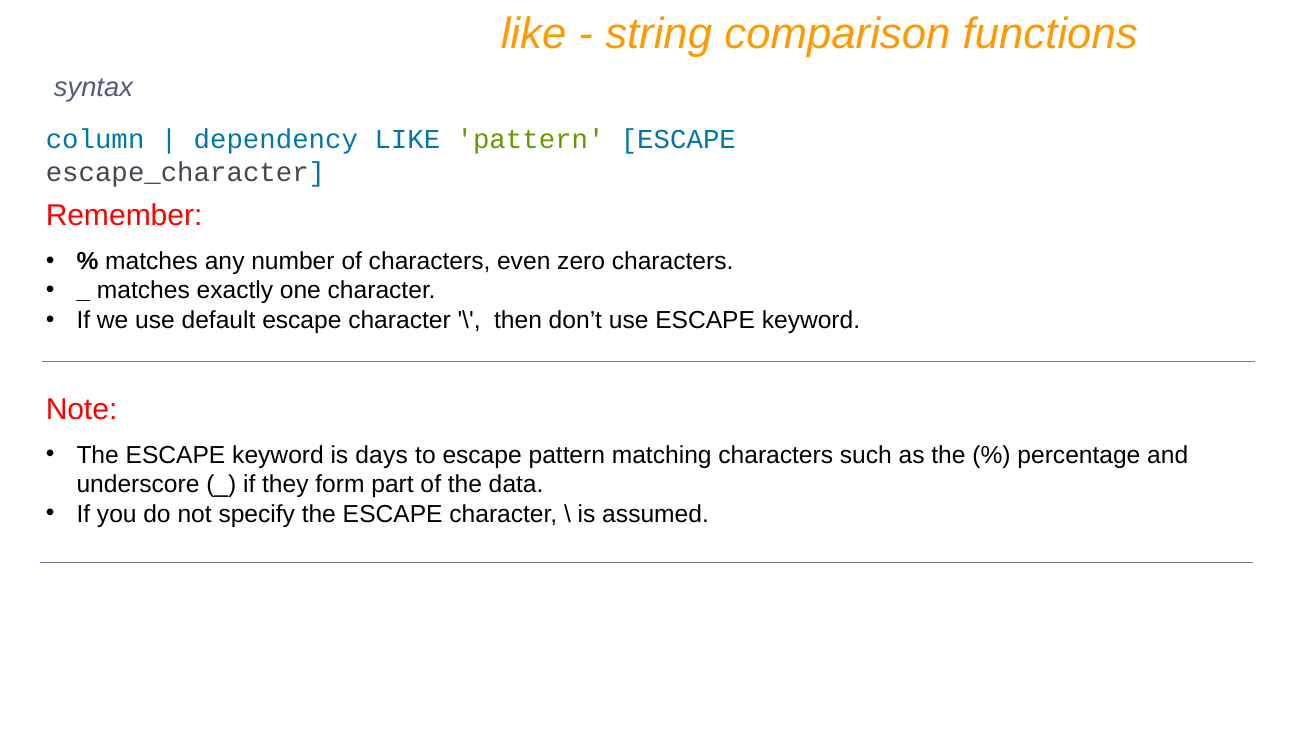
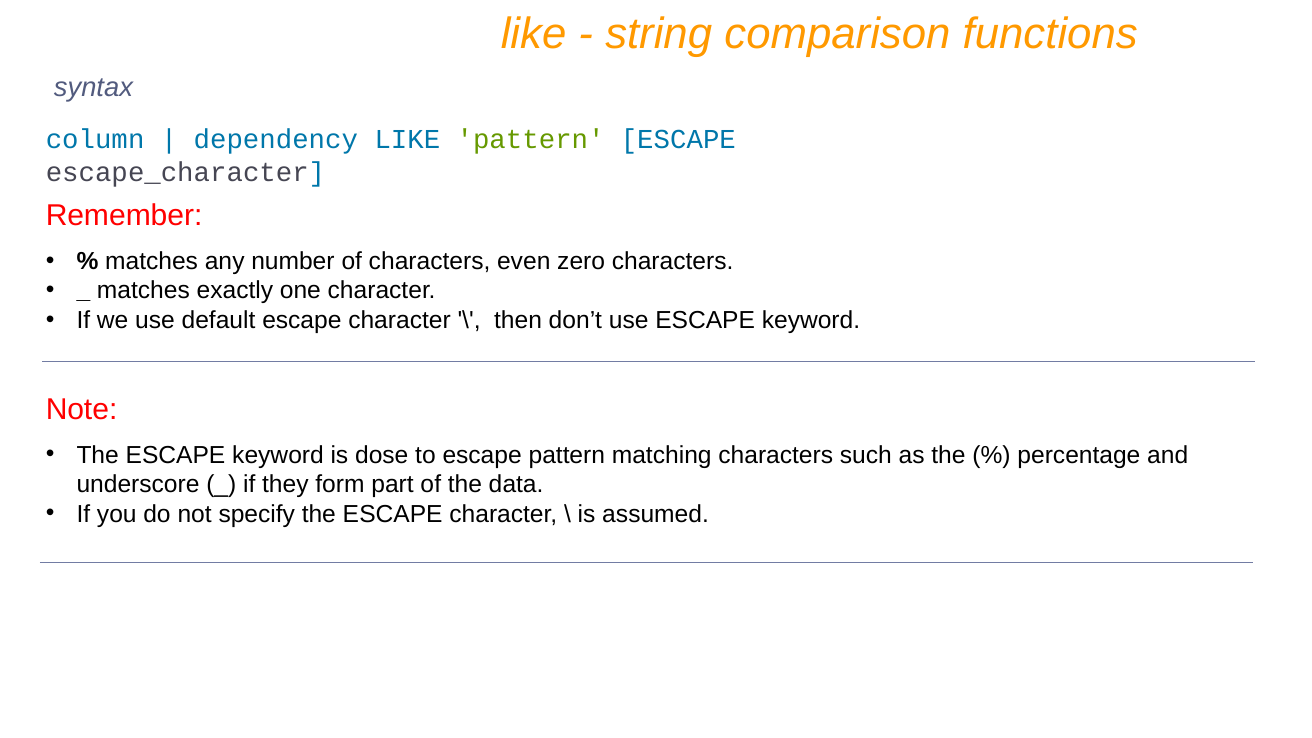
days: days -> dose (382, 455)
